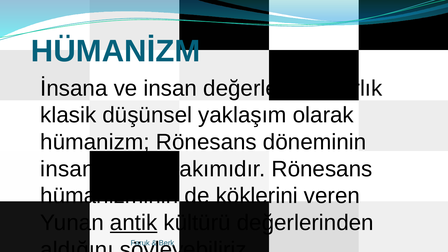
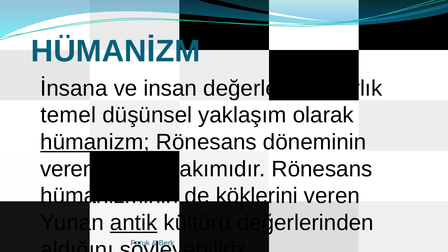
klasik: klasik -> temel (68, 115)
hümanizm underline: none -> present (95, 142)
insan: insan -> veren (68, 169)
